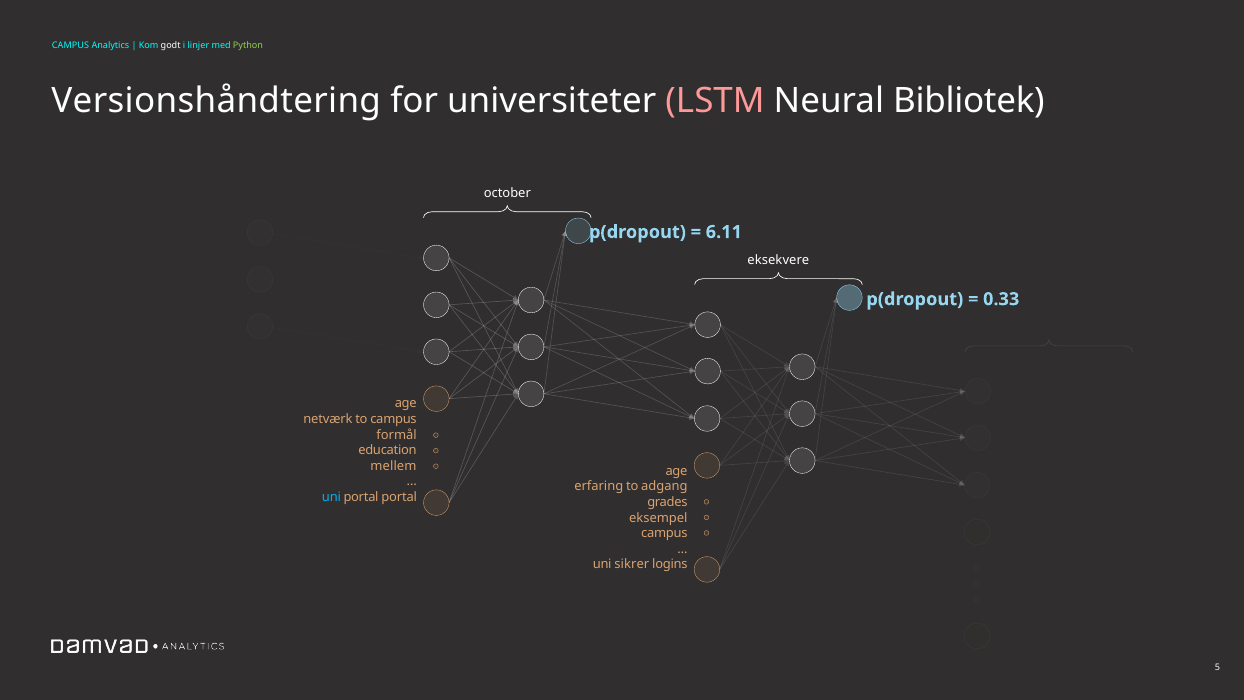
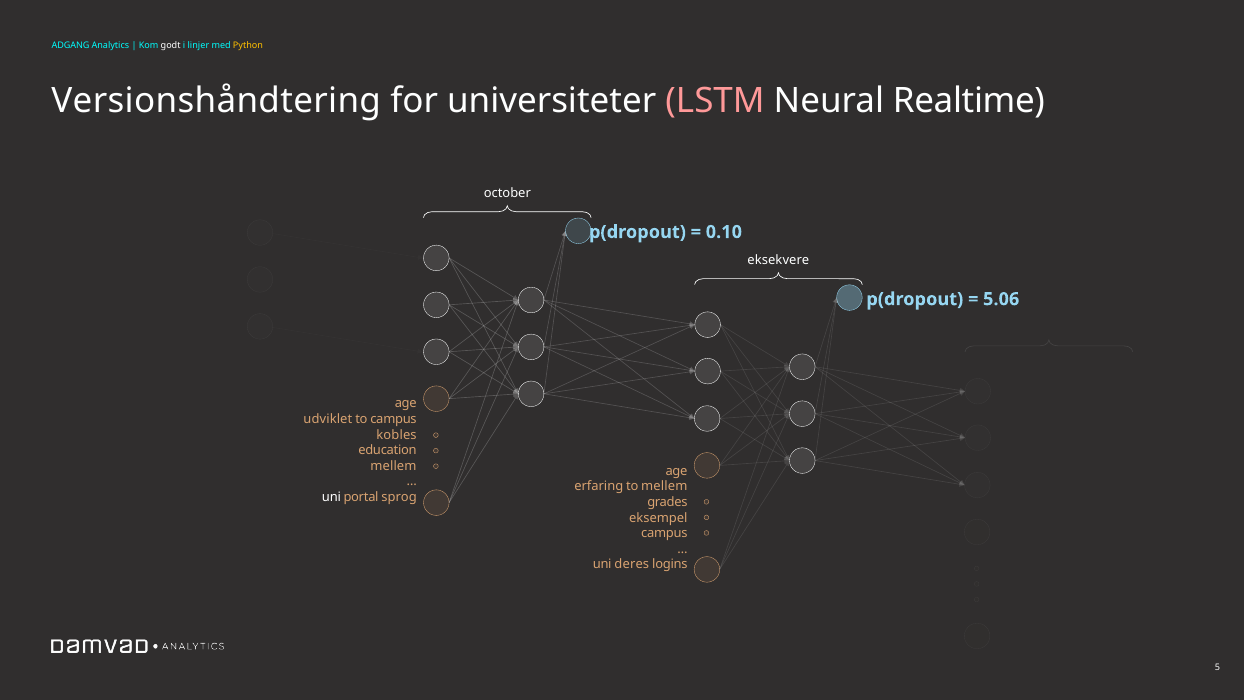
CAMPUS: CAMPUS -> ADGANG (71, 46)
Python colour: light green -> yellow (248, 46)
Bibliotek: Bibliotek -> Realtime (969, 101)
6.11: 6.11 -> 0.10 (724, 232)
0.33: 0.33 -> 5.06 (1001, 299)
netværk: netværk -> udviklet (328, 419)
formål: formål -> kobles (397, 435)
to adgang: adgang -> mellem (664, 486)
uni colour: light blue -> white (331, 497)
portal portal: portal -> sprog (399, 497)
sikrer: sikrer -> deres (632, 564)
